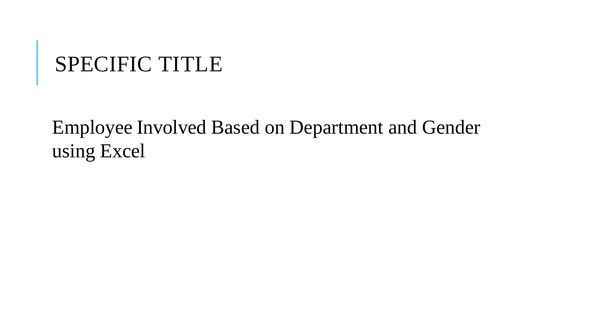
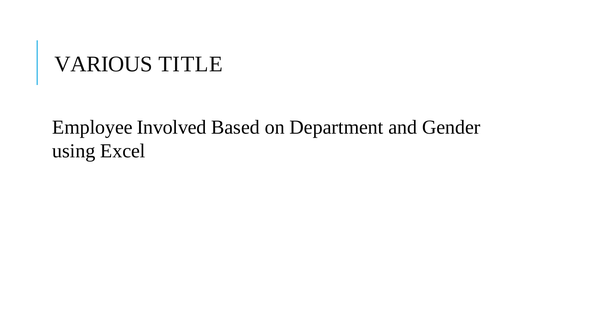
SPECIFIC: SPECIFIC -> VARIOUS (104, 64)
